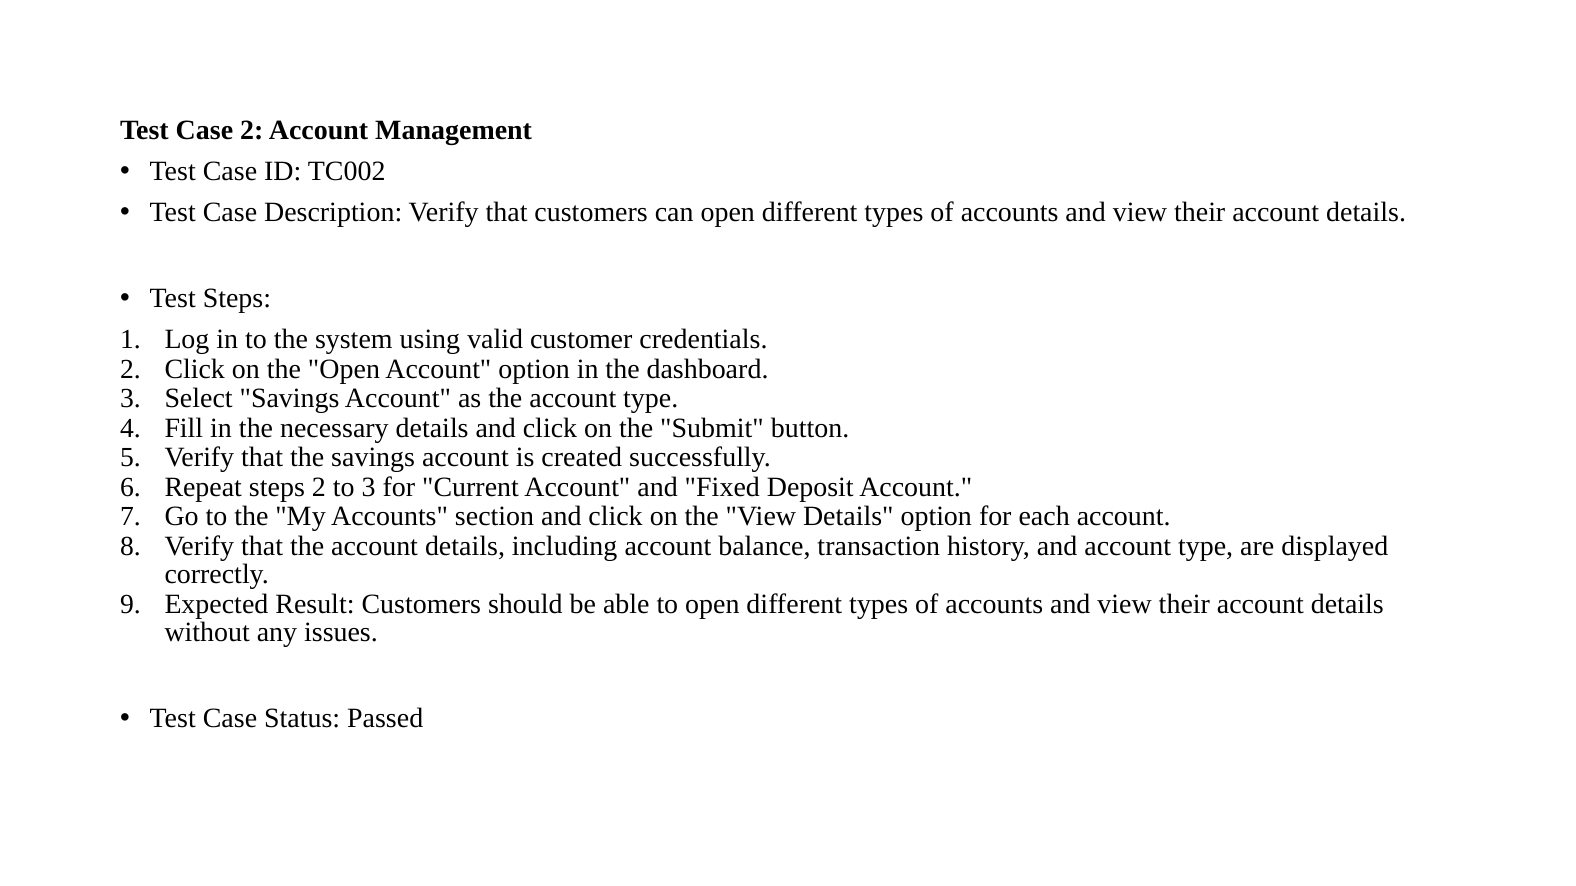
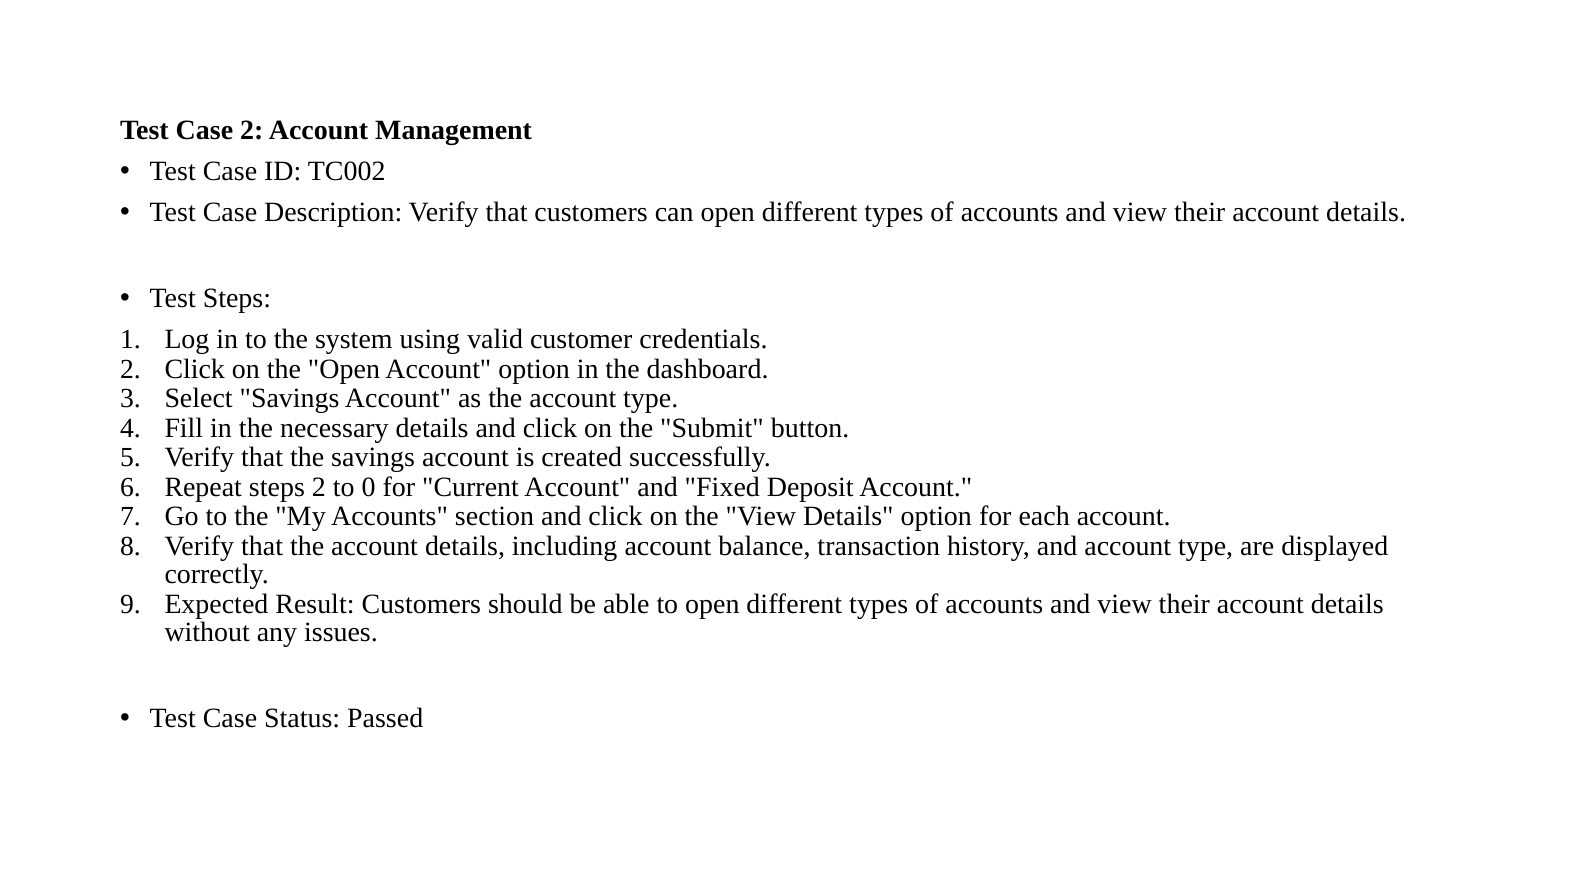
to 3: 3 -> 0 (368, 487)
